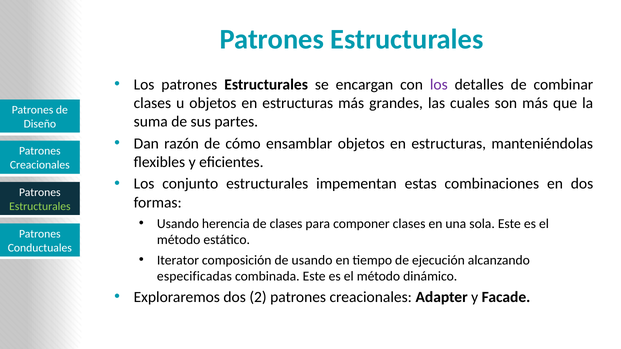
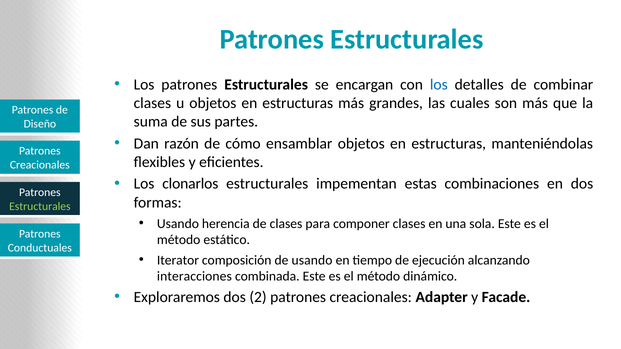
los colour: purple -> blue (439, 85)
conjunto: conjunto -> clonarlos (190, 184)
especificadas: especificadas -> interacciones (194, 277)
